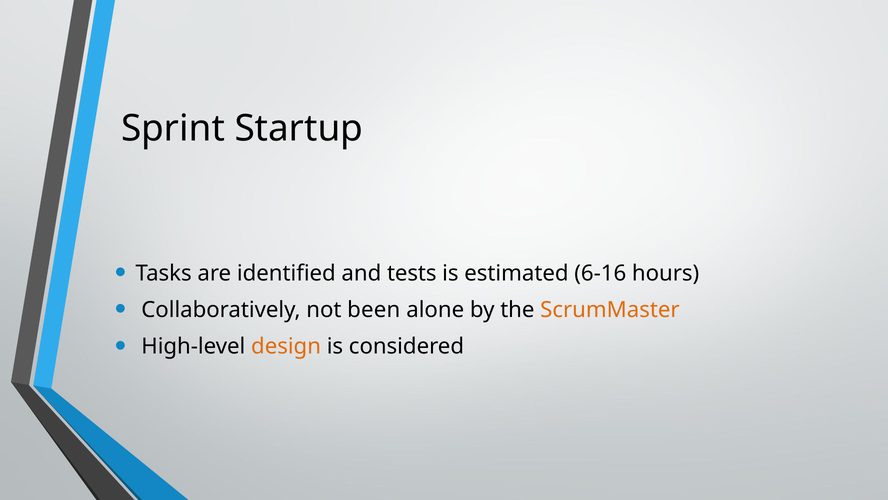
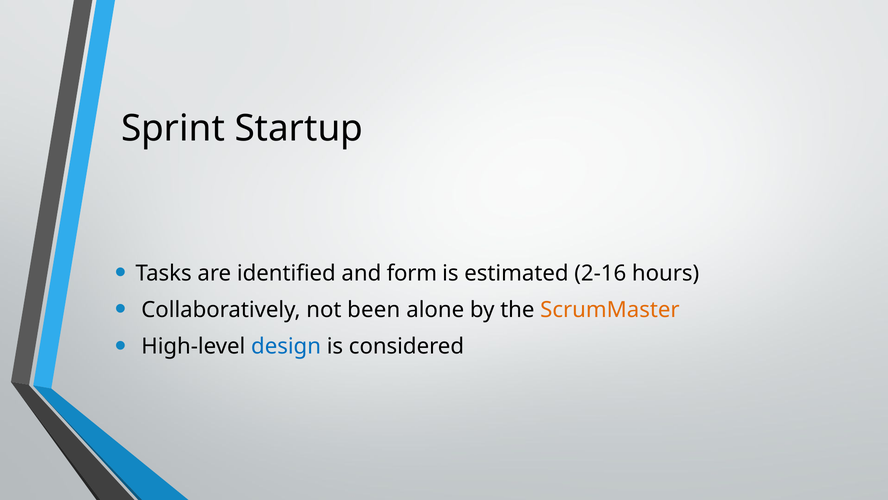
tests: tests -> form (412, 273)
6-16: 6-16 -> 2-16 (600, 273)
design colour: orange -> blue (286, 346)
